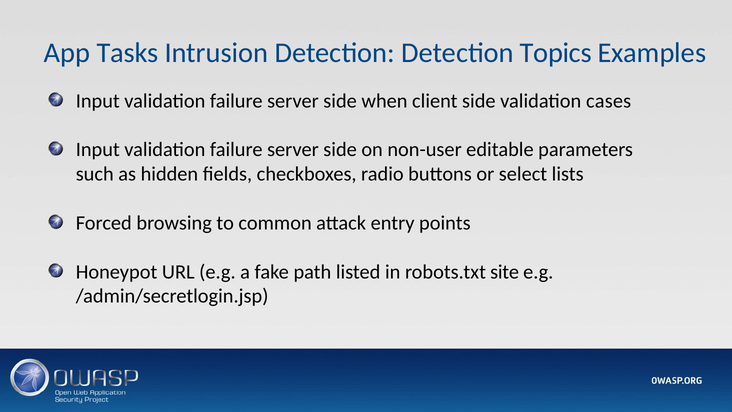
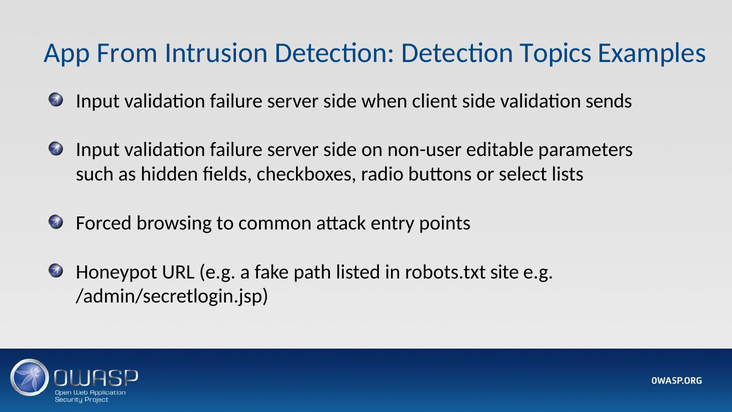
Tasks: Tasks -> From (127, 53)
cases: cases -> sends (609, 101)
